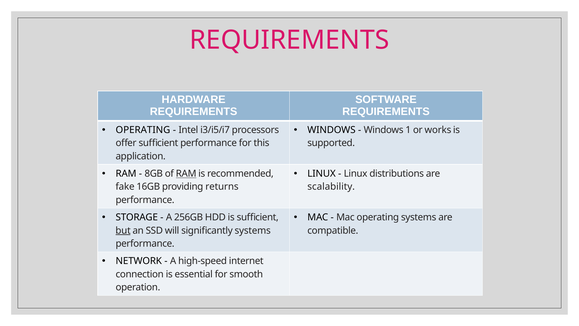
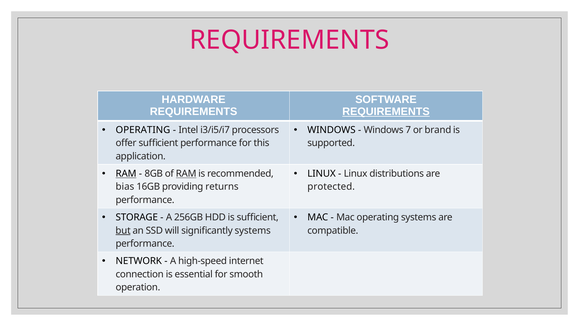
REQUIREMENTS underline: none -> present (386, 112)
1: 1 -> 7 (408, 130)
works: works -> brand (438, 130)
RAM underline: none -> present (126, 174)
fake: fake -> bias (125, 187)
scalability: scalability -> protected (331, 187)
